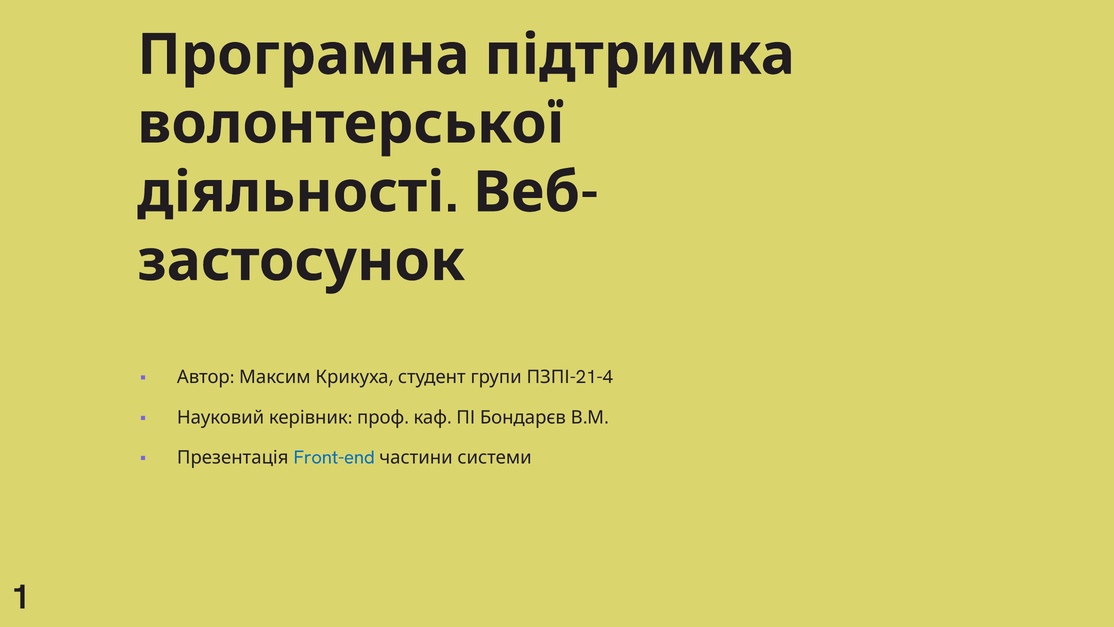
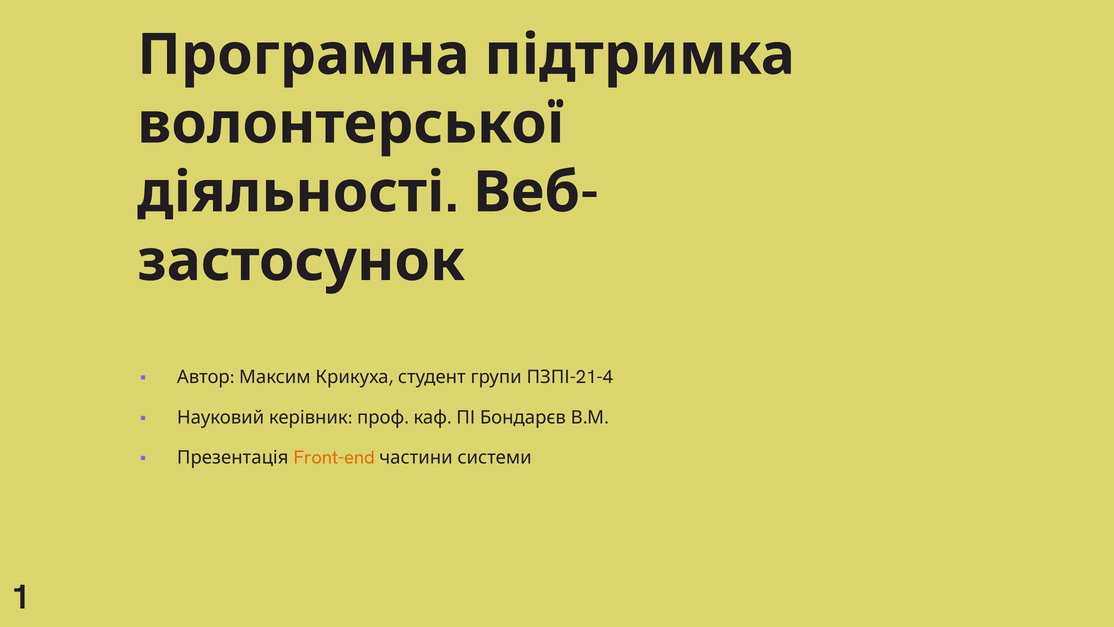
Front-end colour: blue -> orange (334, 458)
